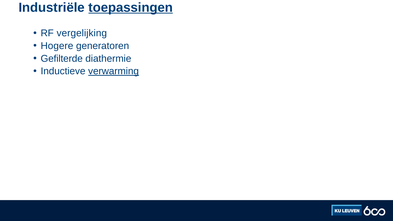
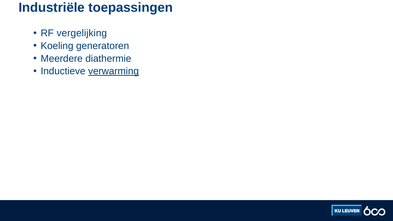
toepassingen underline: present -> none (131, 8)
Hogere: Hogere -> Koeling (57, 46)
Gefilterde: Gefilterde -> Meerdere (62, 59)
